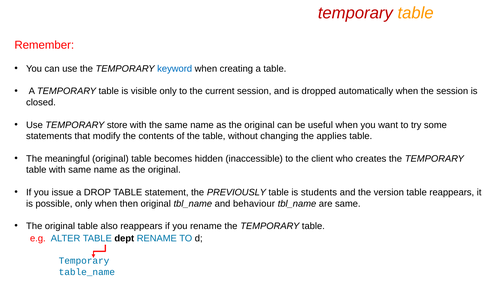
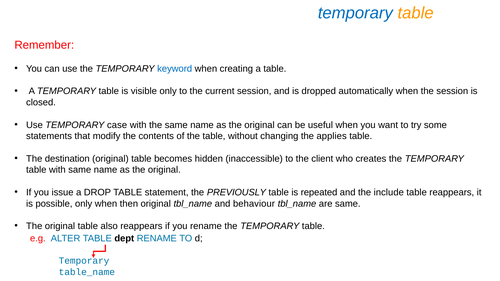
temporary colour: red -> blue (355, 13)
store: store -> case (117, 125)
meaningful: meaningful -> destination (67, 159)
students: students -> repeated (319, 193)
version: version -> include (389, 193)
